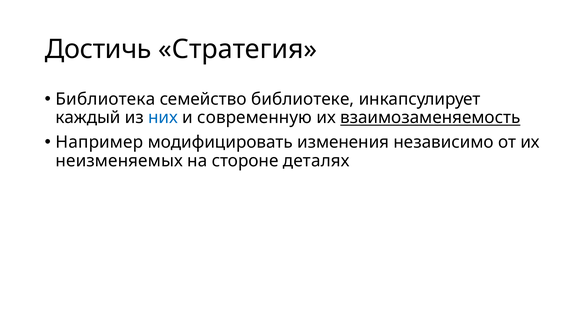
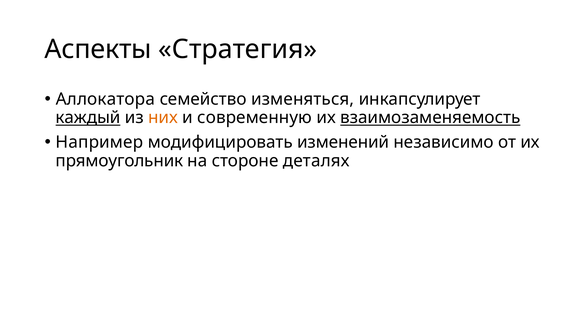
Достичь: Достичь -> Аспекты (98, 49)
Библиотека: Библиотека -> Аллокатора (105, 99)
библиотеке: библиотеке -> изменяться (303, 99)
каждый underline: none -> present (88, 118)
них colour: blue -> orange (163, 118)
изменения: изменения -> изменений (343, 142)
неизменяемых: неизменяемых -> прямоугольник (119, 161)
